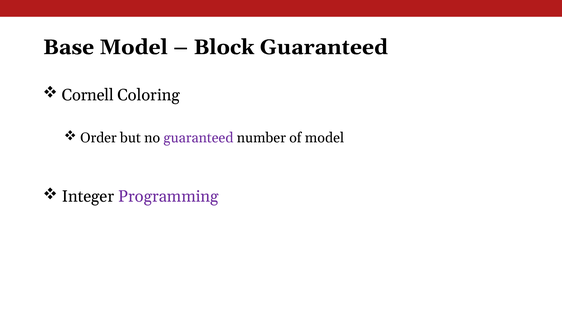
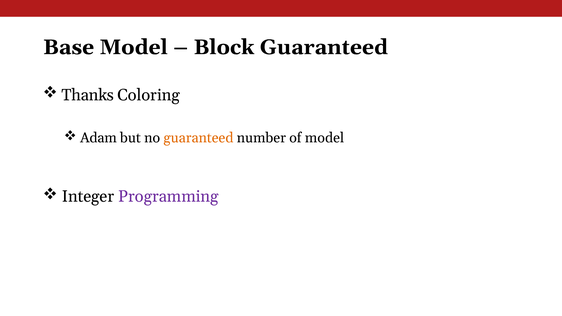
Cornell: Cornell -> Thanks (88, 95)
Order: Order -> Adam (98, 138)
guaranteed colour: purple -> orange (198, 138)
